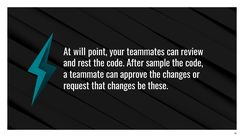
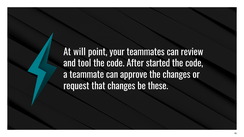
rest: rest -> tool (84, 64)
sample: sample -> started (158, 64)
